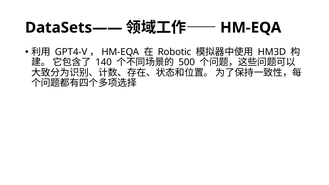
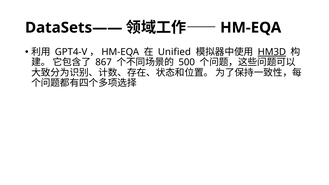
Robotic: Robotic -> Unified (174, 52)
HM3D underline: none -> present (272, 52)
140: 140 -> 867 (104, 62)
